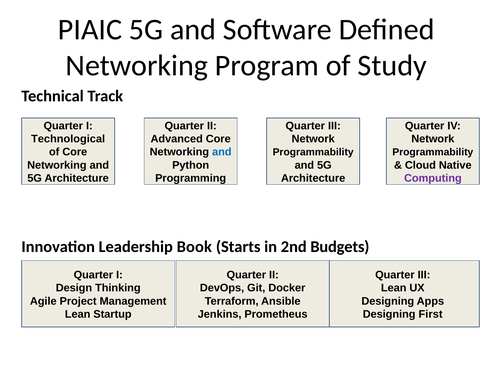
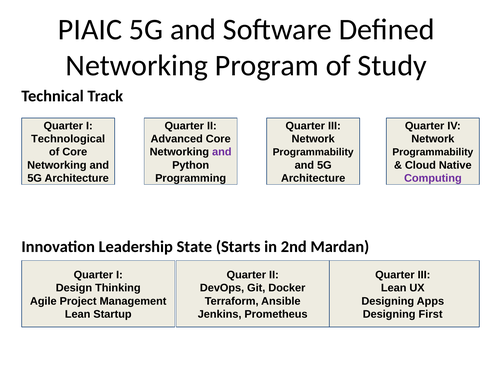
and colour: blue -> purple (222, 152)
Book: Book -> State (194, 247)
Budgets: Budgets -> Mardan (340, 247)
